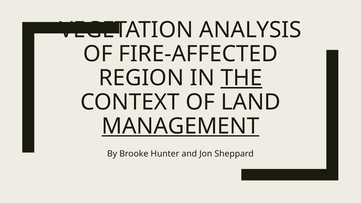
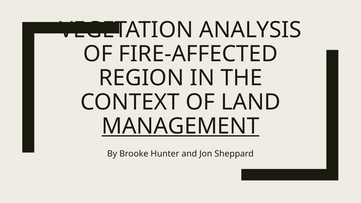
THE underline: present -> none (241, 78)
